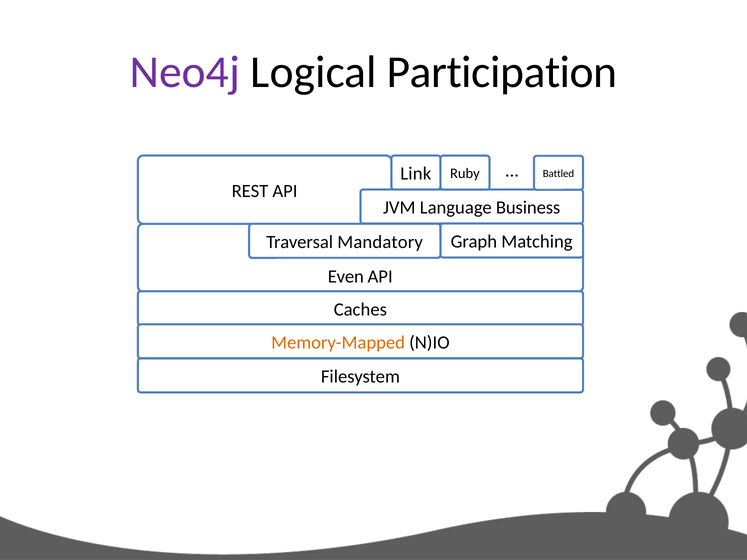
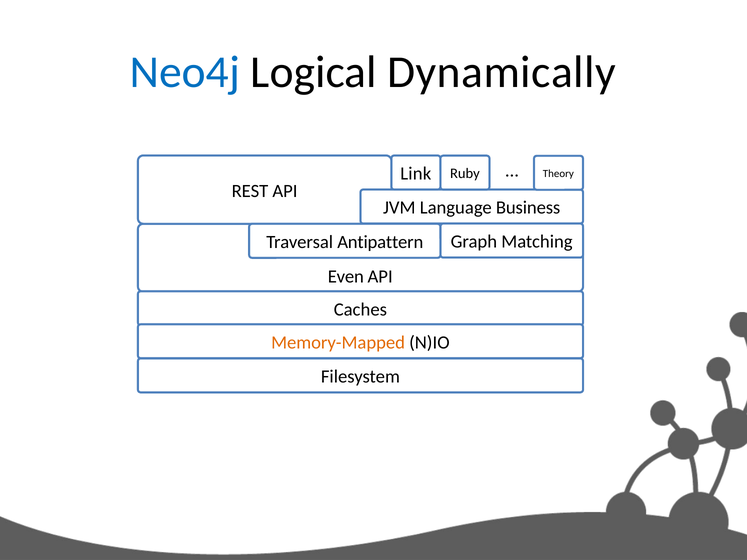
Neo4j colour: purple -> blue (185, 72)
Participation: Participation -> Dynamically (502, 72)
Battled: Battled -> Theory (558, 174)
Mandatory: Mandatory -> Antipattern (380, 242)
